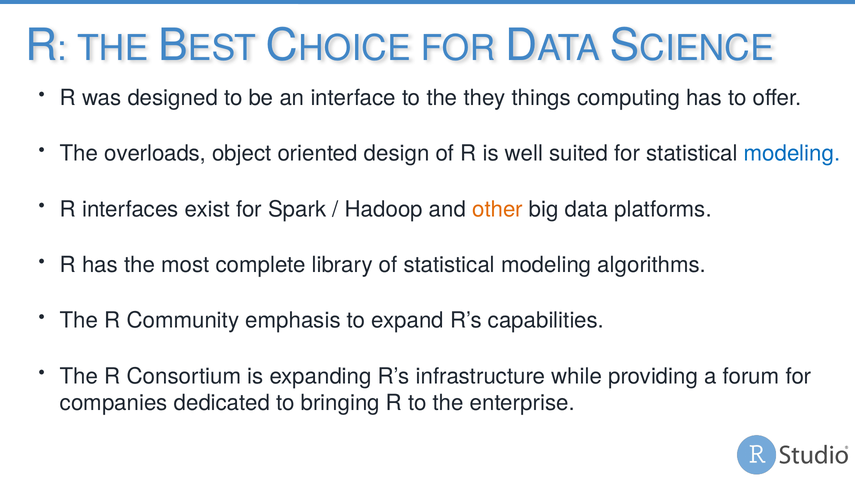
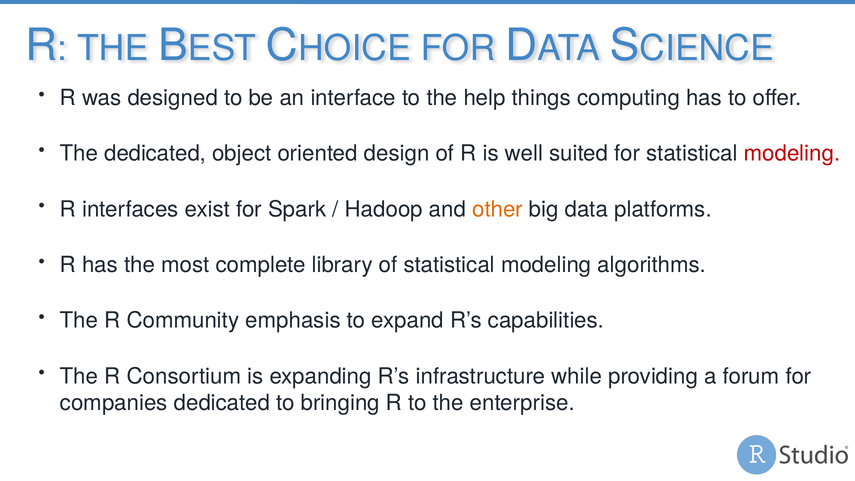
they: they -> help (485, 98)
The overloads: overloads -> dedicated (155, 153)
modeling colour: blue -> red (792, 153)
